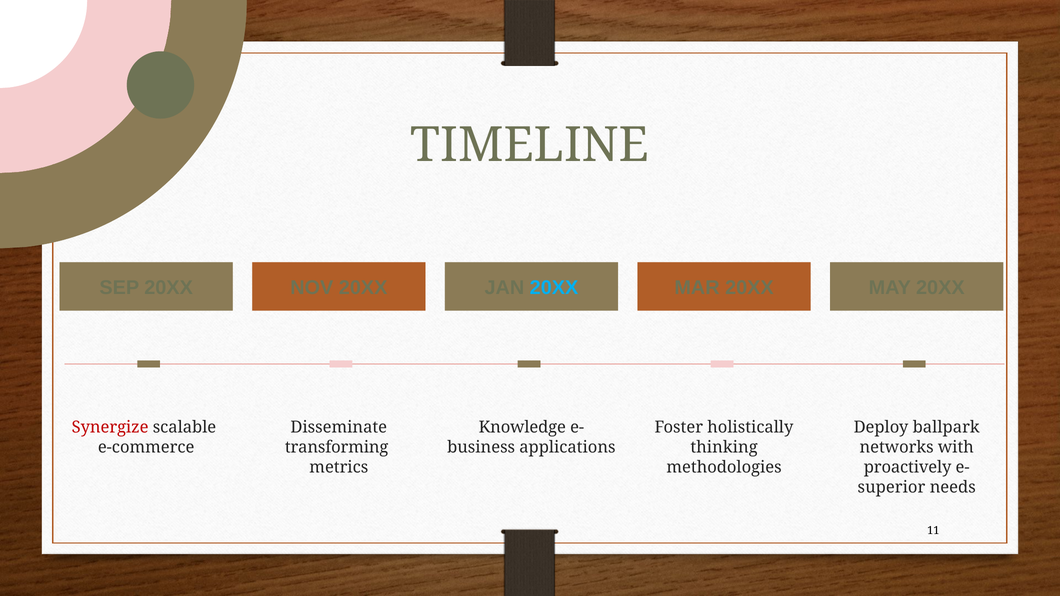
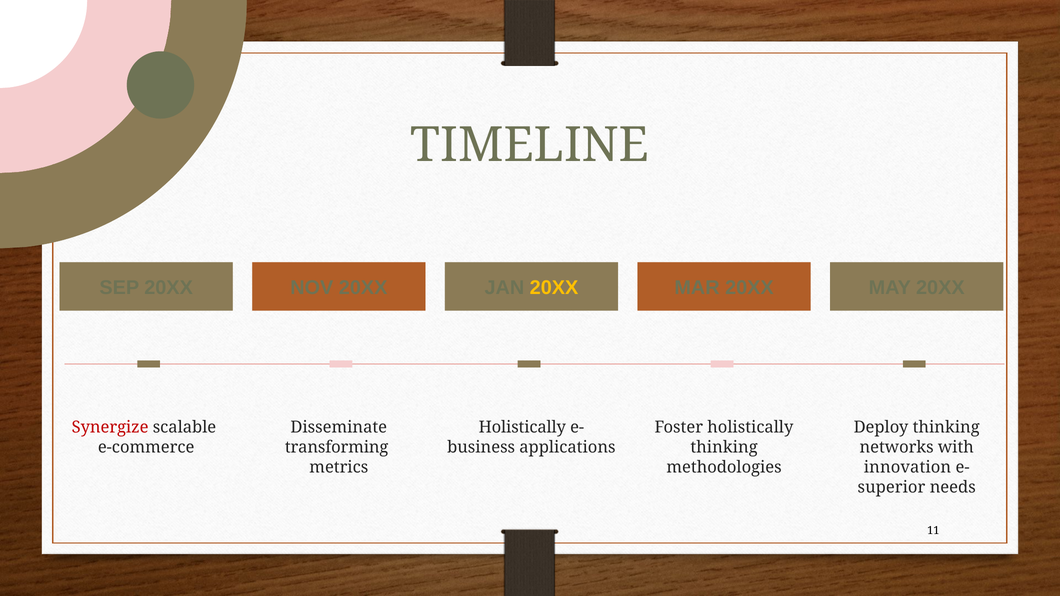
20XX colour: light blue -> yellow (554, 288)
Knowledge: Knowledge -> Holistically (522, 428)
Deploy ballpark: ballpark -> thinking (946, 428)
proactively: proactively -> innovation (907, 467)
